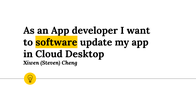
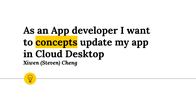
software: software -> concepts (56, 42)
